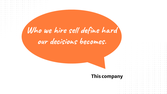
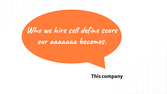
hard: hard -> score (109, 30)
decisions: decisions -> aaaaaaa (63, 41)
